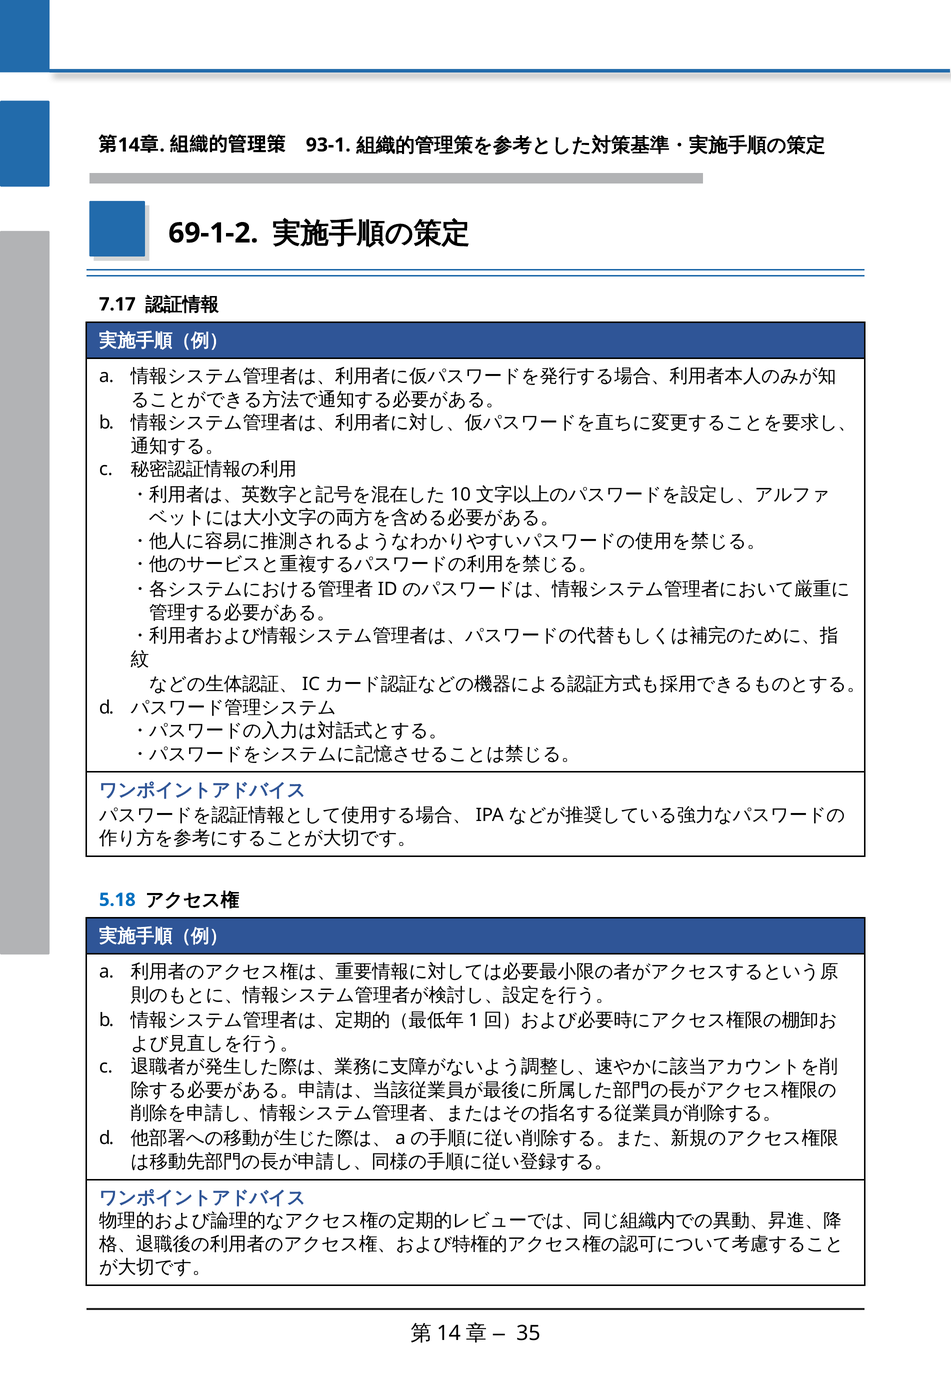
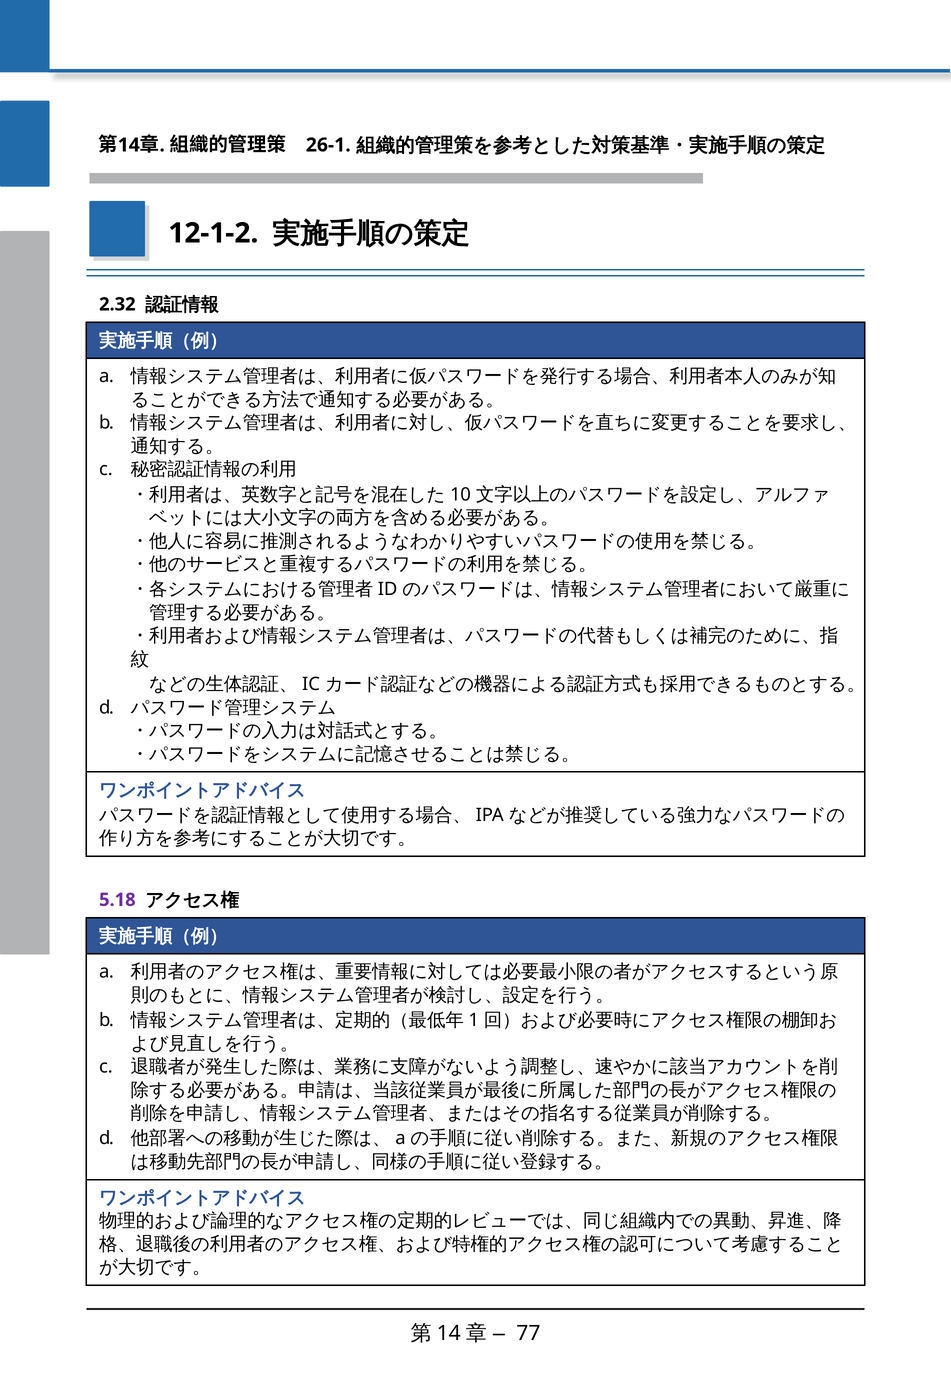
93-1: 93-1 -> 26-1 (328, 145)
69-1-2: 69-1-2 -> 12-1-2 (213, 233)
7.17: 7.17 -> 2.32 (117, 304)
5.18 colour: blue -> purple (117, 900)
35: 35 -> 77 (528, 1334)
